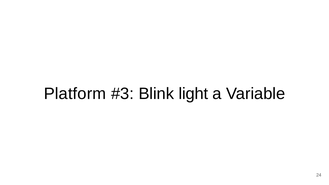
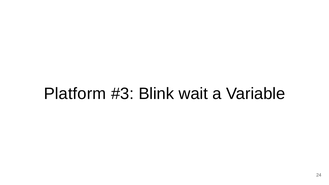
light: light -> wait (193, 94)
